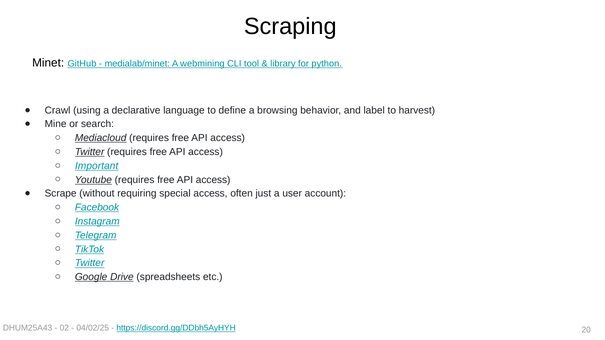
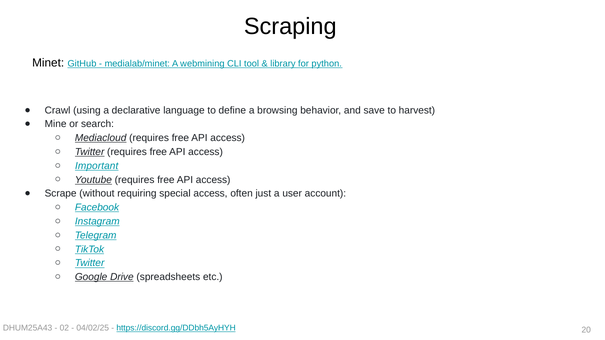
label: label -> save (374, 110)
